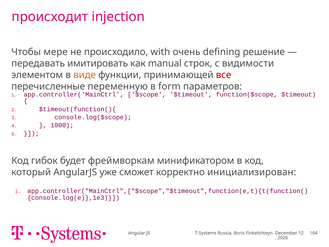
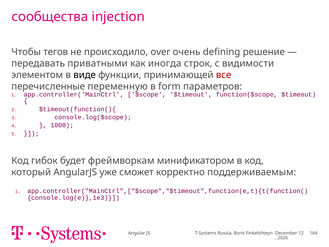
происходит: происходит -> сообщества (50, 17)
мере: мере -> тегов (56, 52)
with: with -> over (160, 52)
имитировать: имитировать -> приватными (98, 63)
manual: manual -> иногда (165, 63)
виде colour: orange -> black (85, 75)
инициализирован: инициализирован -> поддерживаемым (252, 172)
